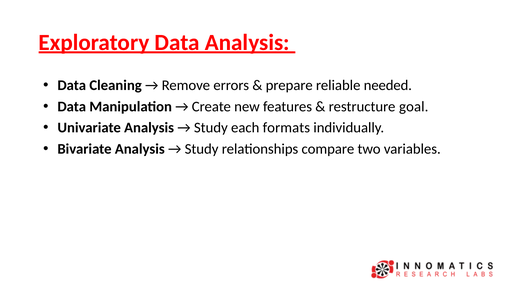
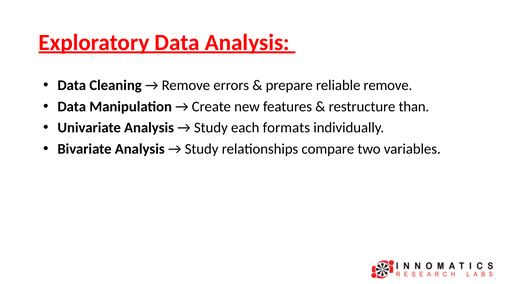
reliable needed: needed -> remove (388, 85)
goal: goal -> than (414, 107)
